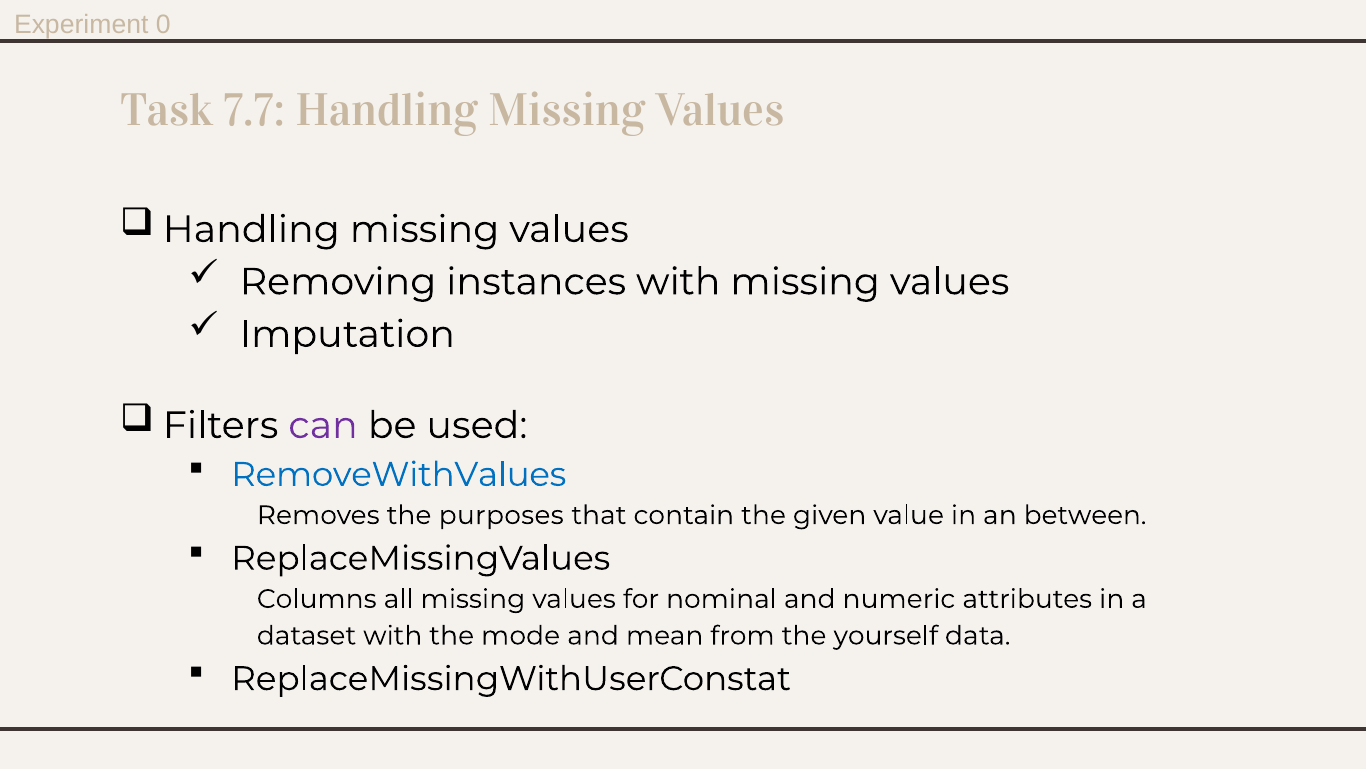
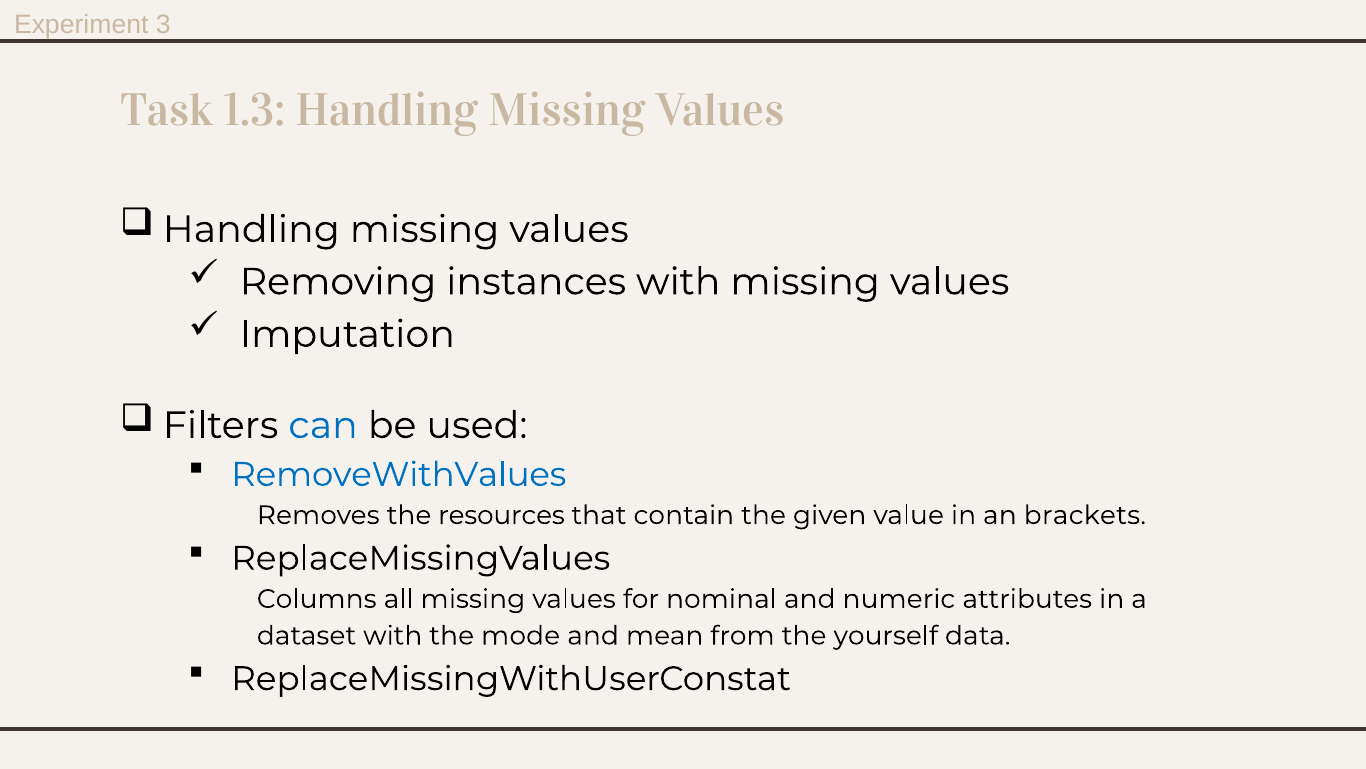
0: 0 -> 3 (163, 25)
7.7: 7.7 -> 1.3 (255, 111)
can colour: purple -> blue (323, 425)
purposes: purposes -> resources (501, 515)
between: between -> brackets (1085, 515)
